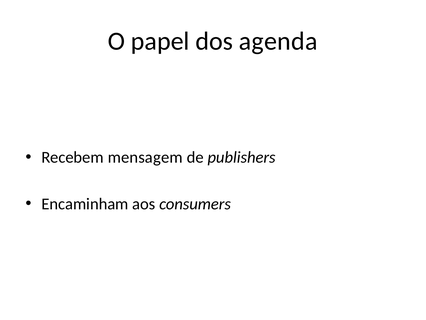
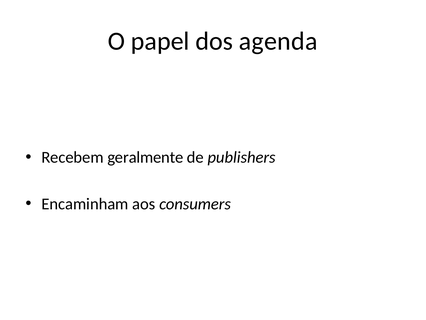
mensagem: mensagem -> geralmente (145, 157)
